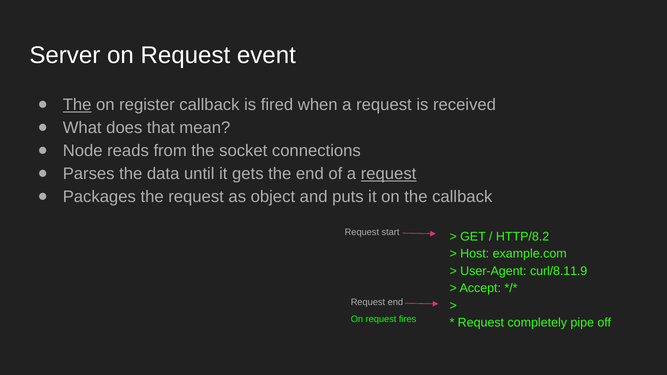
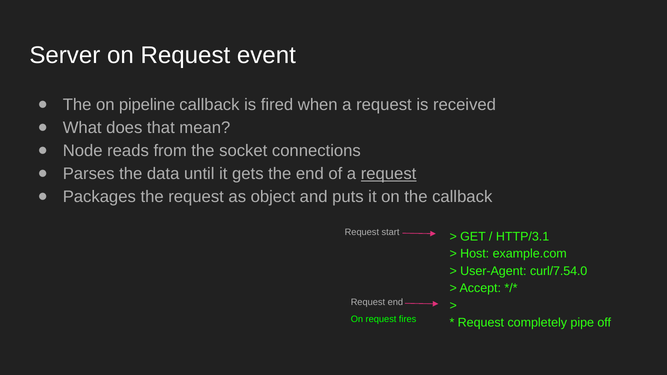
The underline: present -> none (77, 105)
register: register -> pipeline (147, 105)
HTTP/8.2: HTTP/8.2 -> HTTP/3.1 (523, 237)
curl/8.11.9: curl/8.11.9 -> curl/7.54.0 (559, 271)
